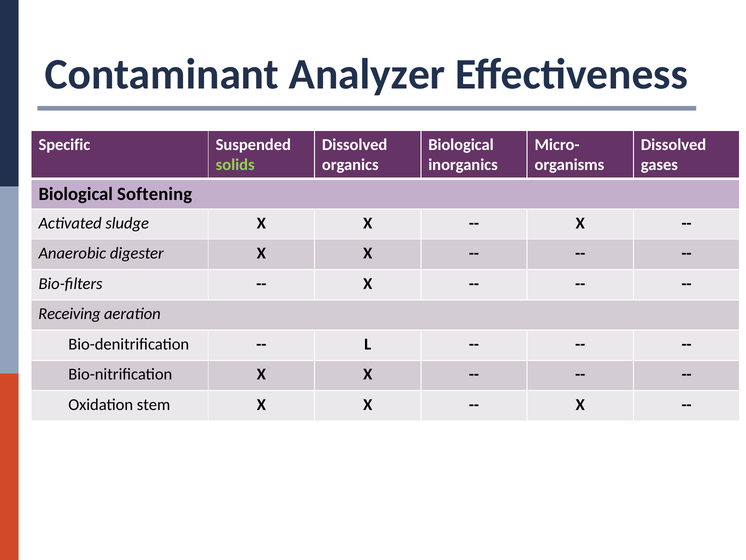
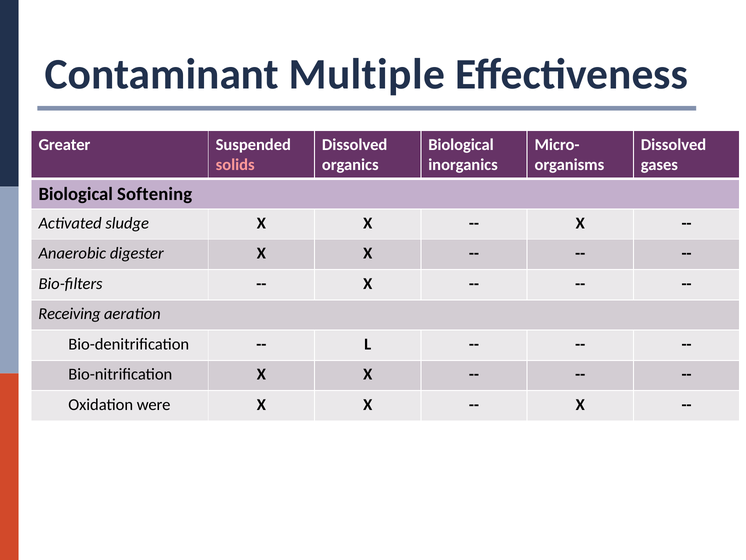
Analyzer: Analyzer -> Multiple (367, 74)
Specific: Specific -> Greater (64, 145)
solids colour: light green -> pink (235, 165)
stem: stem -> were (154, 404)
